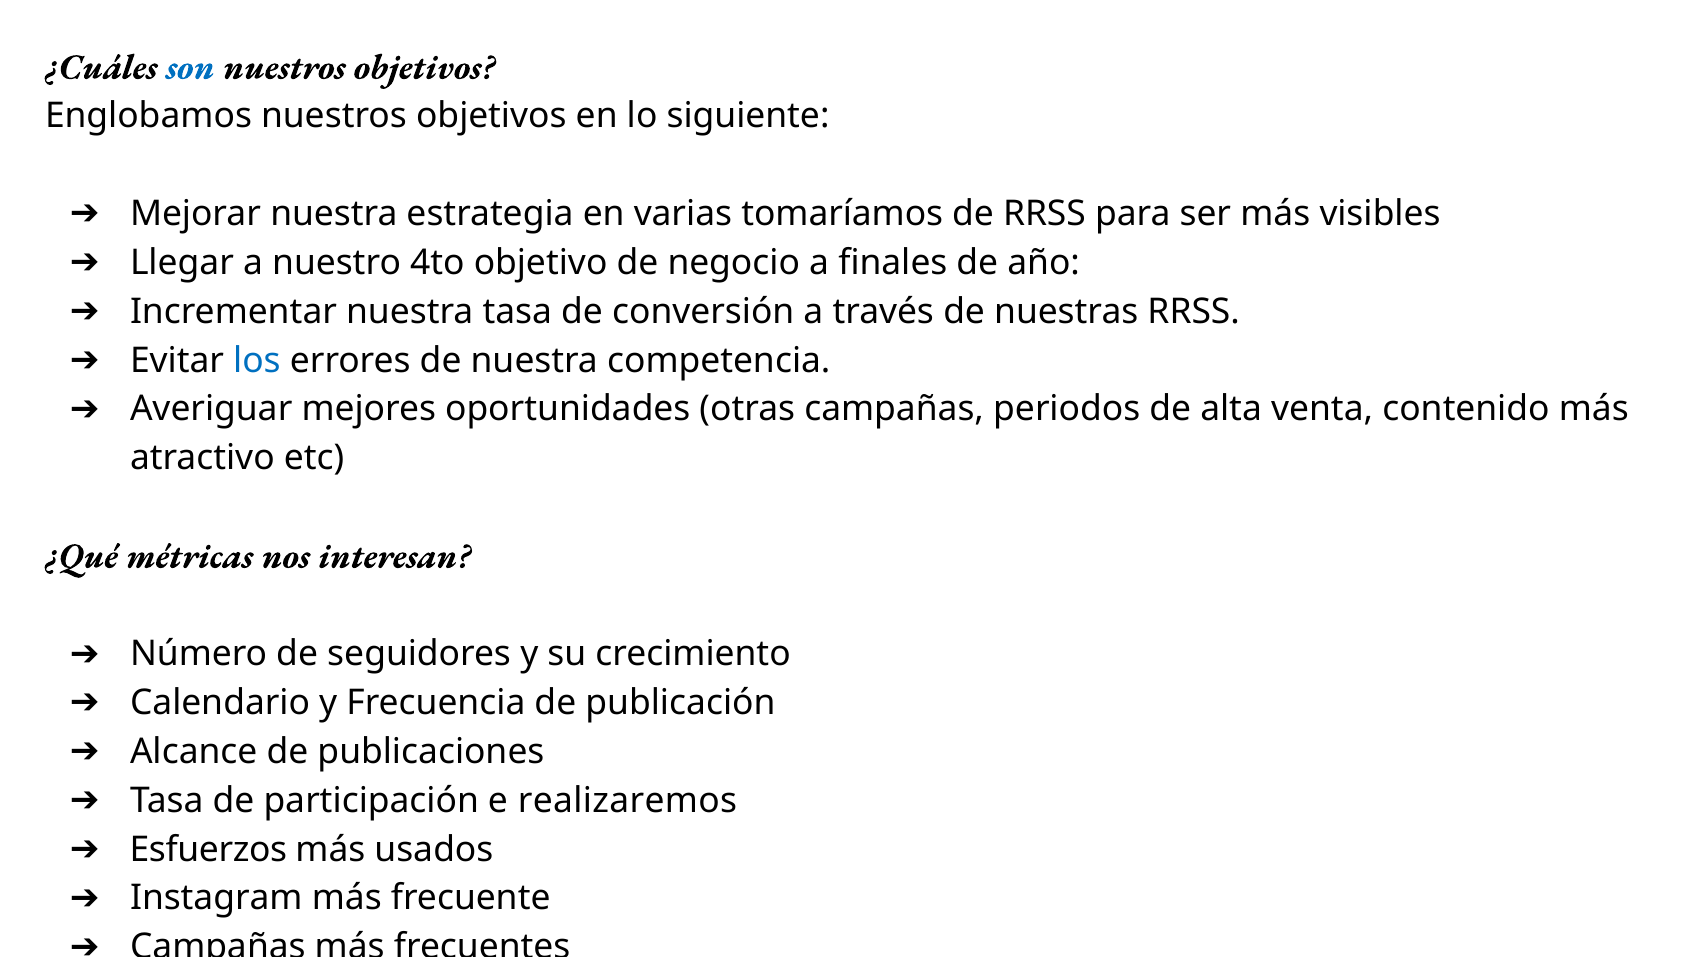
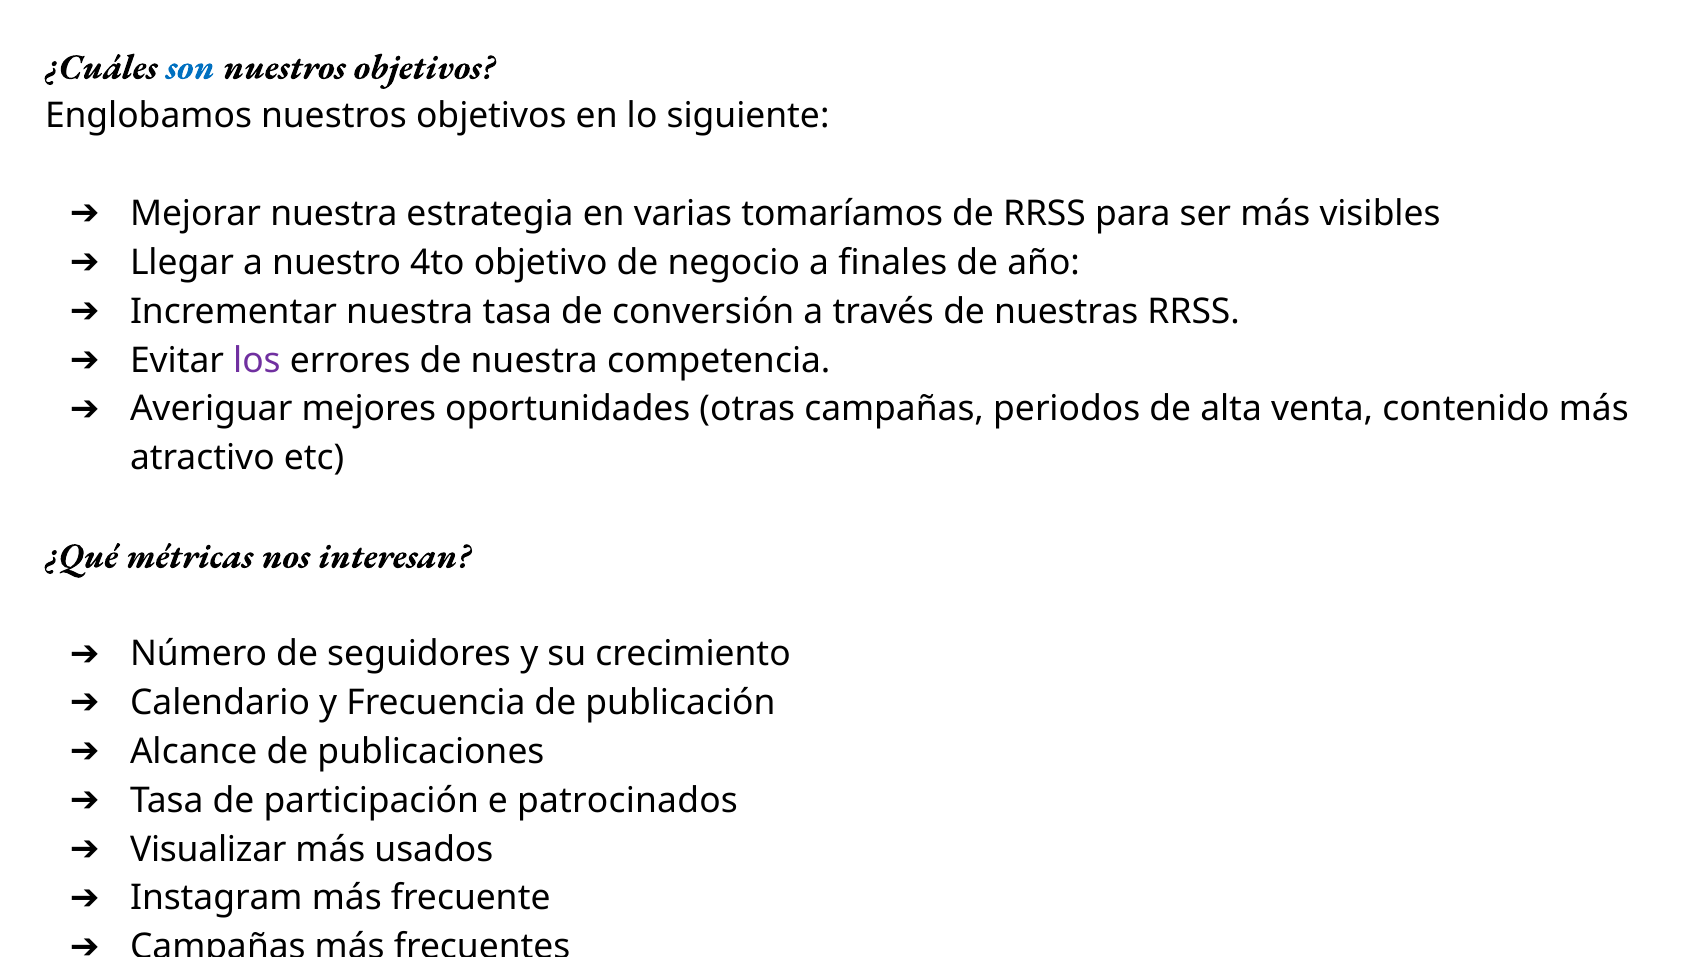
los colour: blue -> purple (257, 360)
realizaremos: realizaremos -> patrocinados (628, 800)
Esfuerzos: Esfuerzos -> Visualizar (208, 849)
